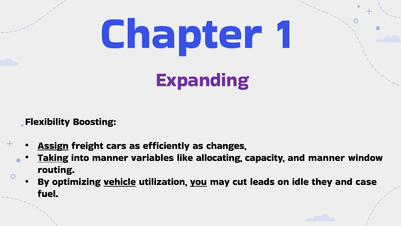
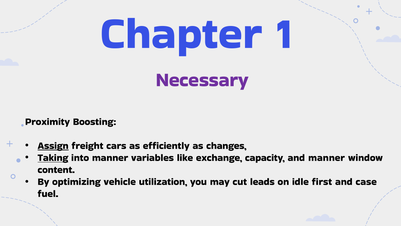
Expanding: Expanding -> Necessary (202, 80)
Flexibility: Flexibility -> Proximity (48, 121)
allocating: allocating -> exchange (219, 158)
routing: routing -> content (56, 170)
vehicle underline: present -> none (120, 182)
you underline: present -> none (199, 182)
they: they -> first (322, 182)
